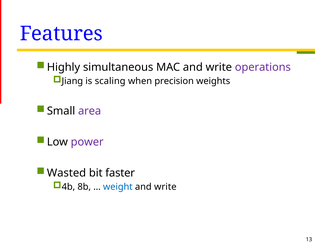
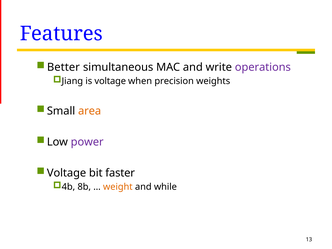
Highly: Highly -> Better (63, 67)
is scaling: scaling -> voltage (110, 81)
area colour: purple -> orange (90, 111)
Wasted: Wasted -> Voltage (67, 173)
weight colour: blue -> orange (118, 187)
write: write -> while (165, 187)
